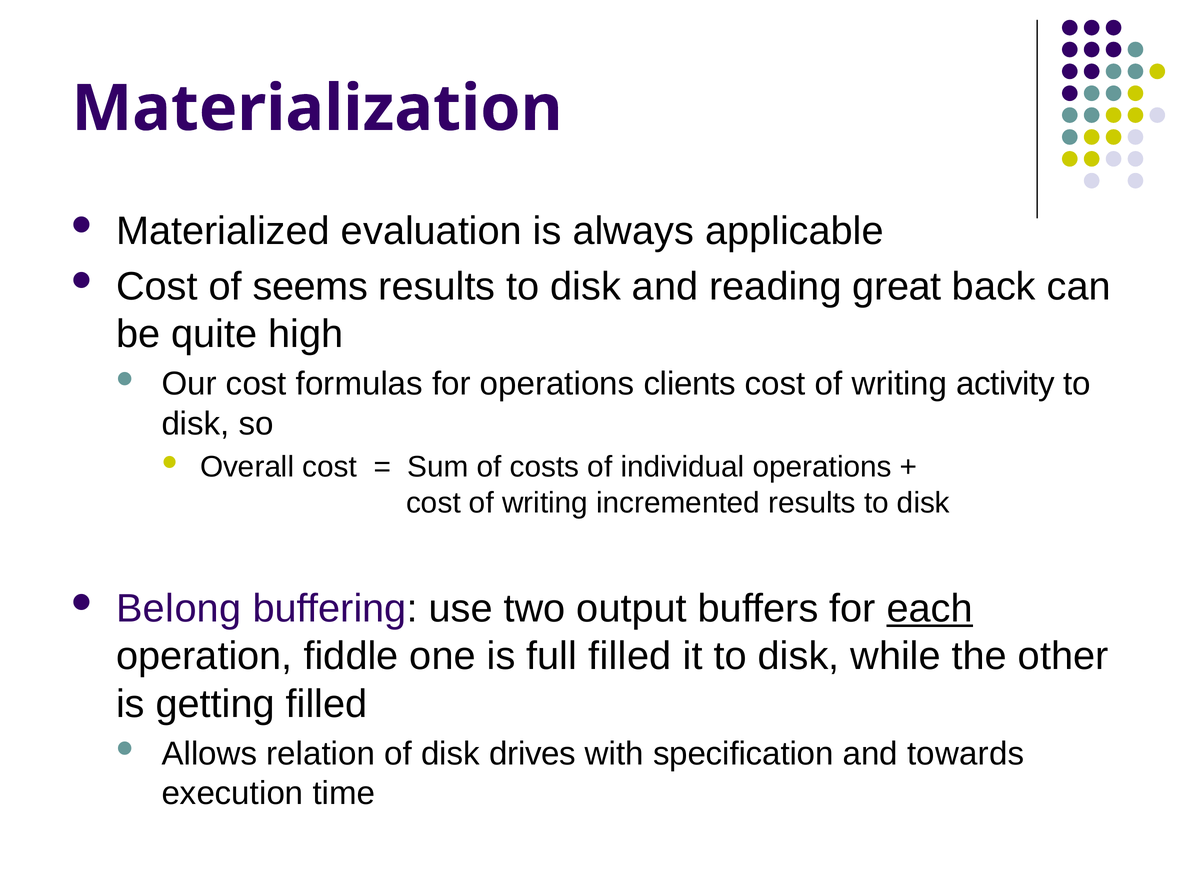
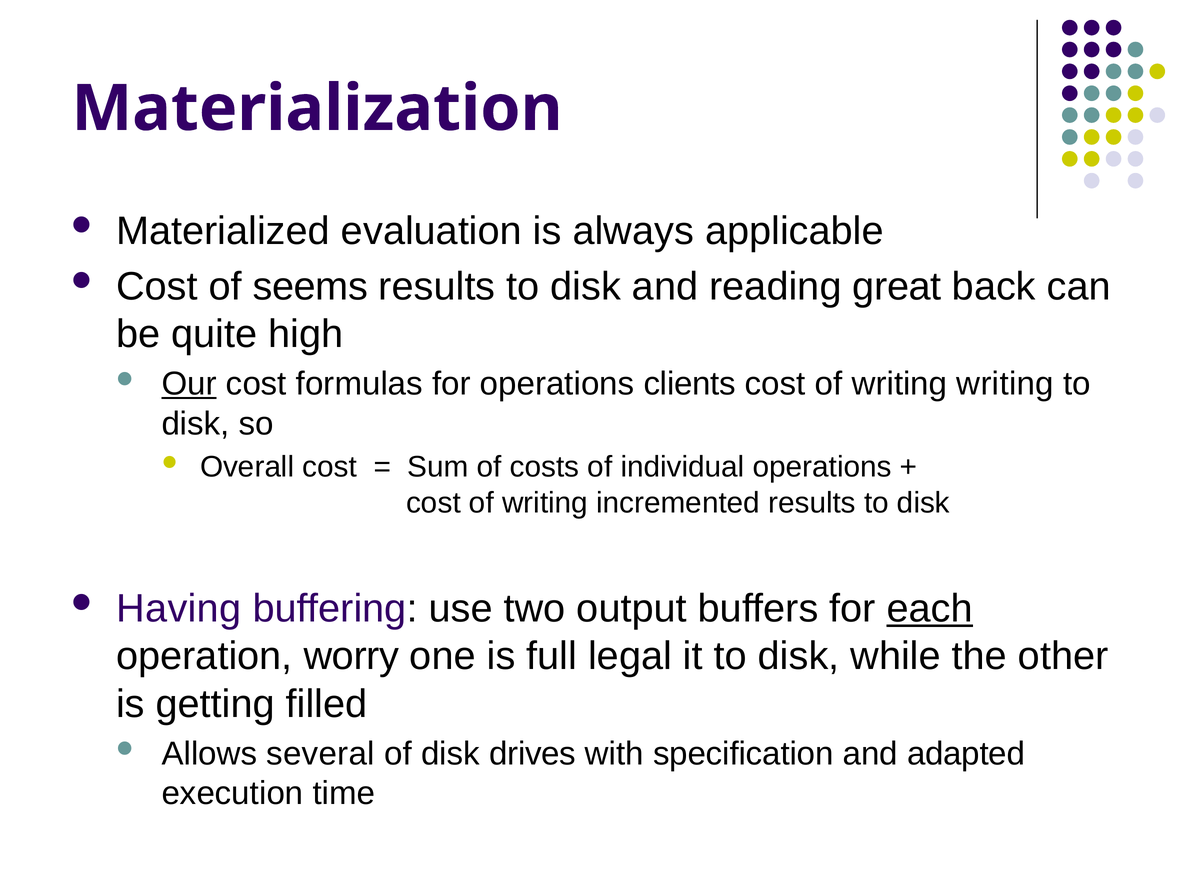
Our underline: none -> present (189, 384)
writing activity: activity -> writing (1005, 384)
Belong: Belong -> Having (179, 609)
fiddle: fiddle -> worry (351, 656)
full filled: filled -> legal (630, 656)
relation: relation -> several (321, 754)
towards: towards -> adapted (966, 754)
